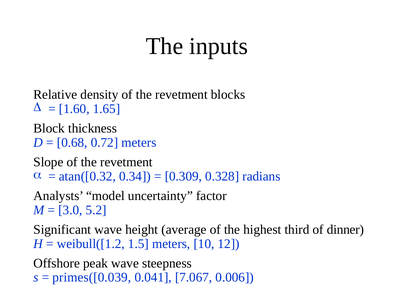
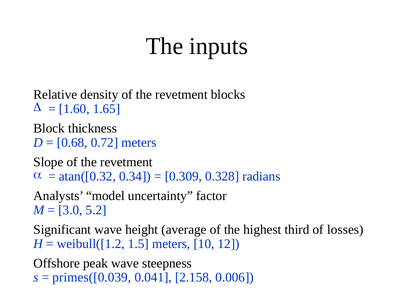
dinner: dinner -> losses (345, 229)
7.067: 7.067 -> 2.158 (194, 277)
